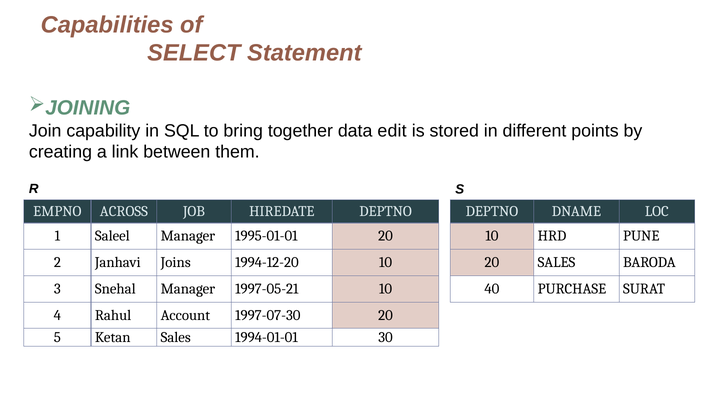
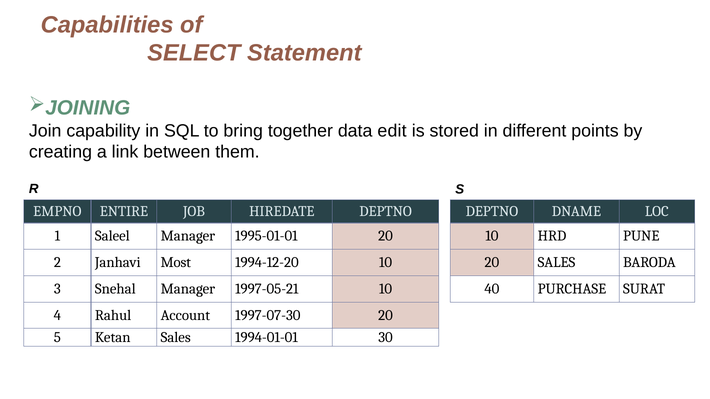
ACROSS: ACROSS -> ENTIRE (124, 211)
Joins: Joins -> Most (176, 263)
